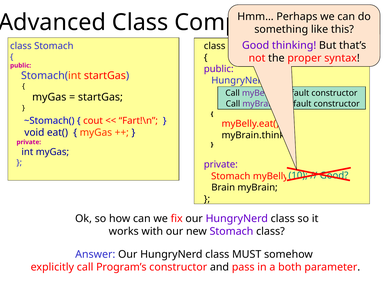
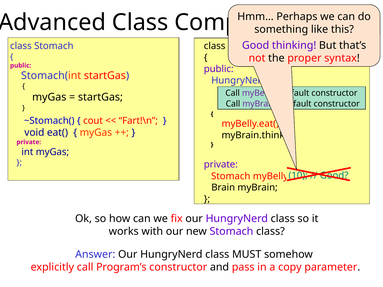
both: both -> copy (290, 267)
